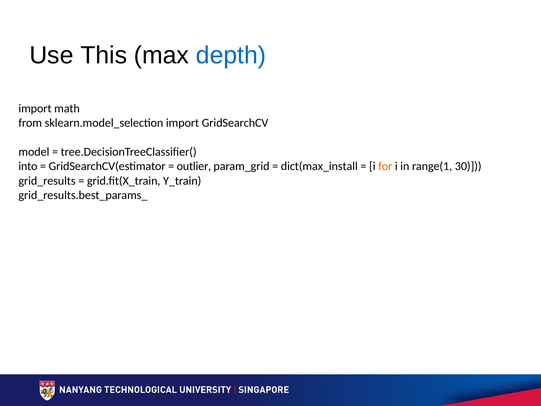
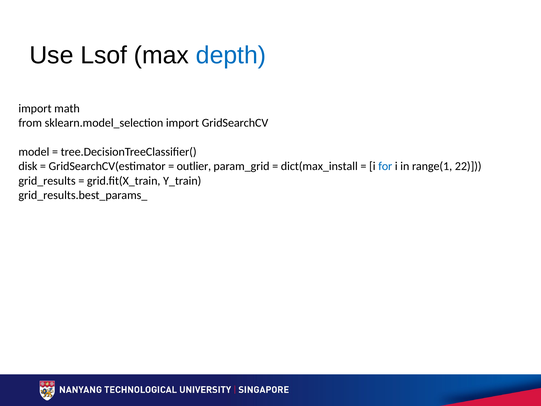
This: This -> Lsof (104, 55)
into: into -> disk (28, 166)
for colour: orange -> blue (385, 166)
30: 30 -> 22 (468, 166)
